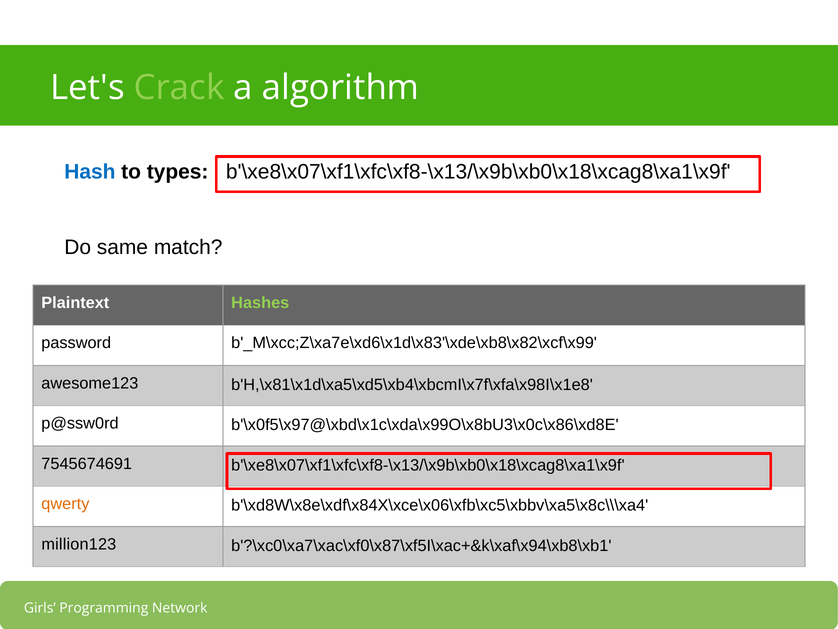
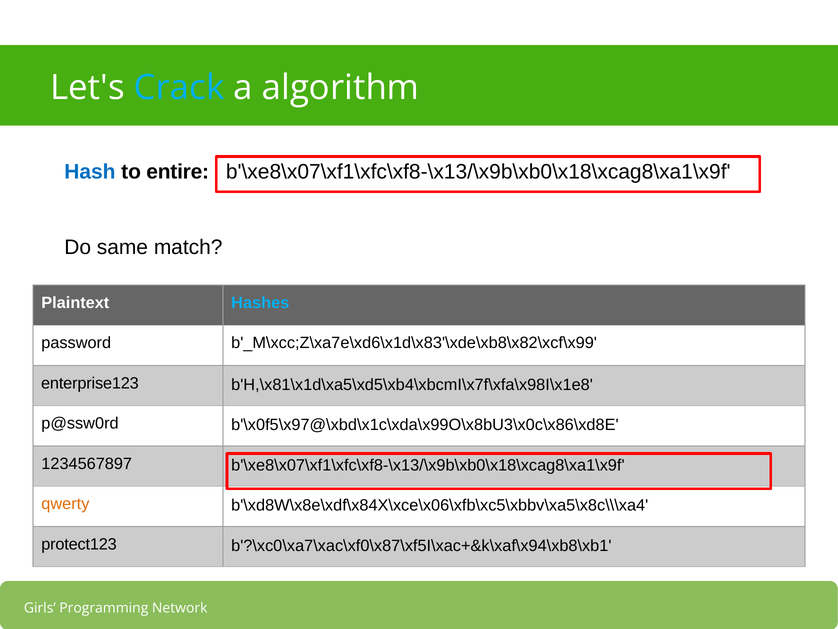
Crack colour: light green -> light blue (179, 88)
types: types -> entire (178, 172)
Hashes colour: light green -> light blue (260, 303)
awesome123: awesome123 -> enterprise123 (90, 383)
7545674691: 7545674691 -> 1234567897 (87, 463)
million123: million123 -> protect123 (79, 544)
